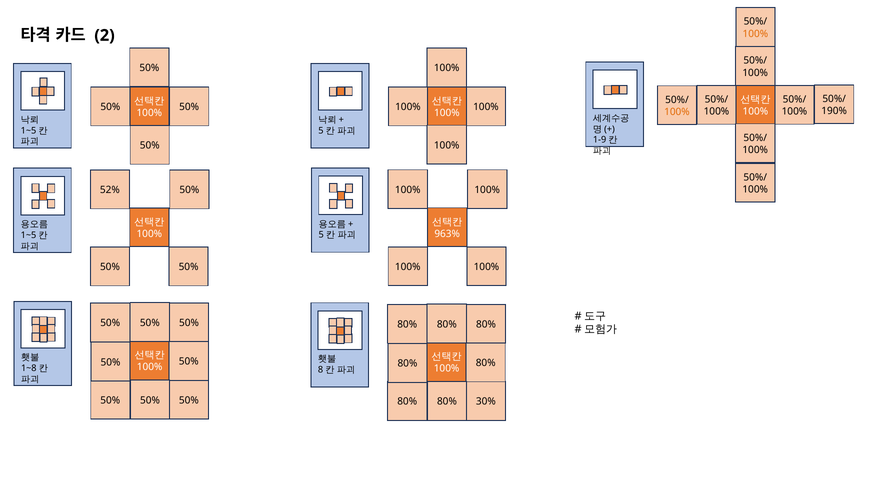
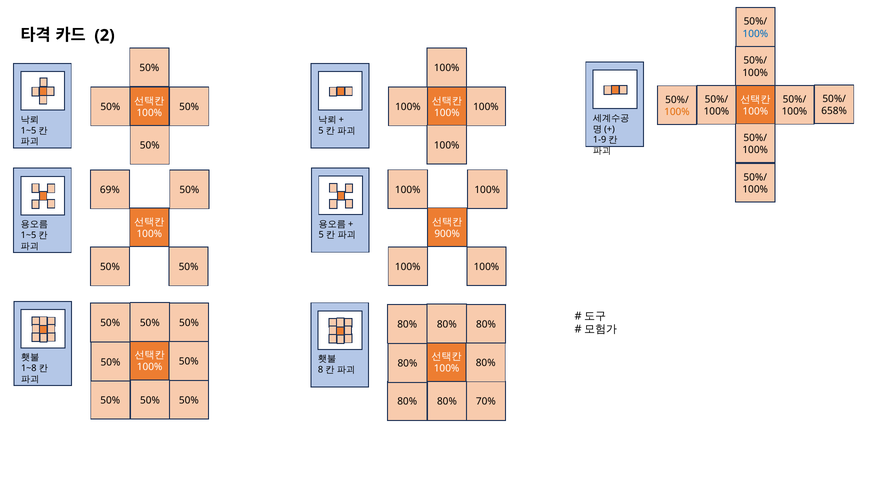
100% colour: orange -> blue (755, 34)
190%: 190% -> 658% (834, 111)
52%: 52% -> 69% (110, 190)
963%: 963% -> 900% (447, 234)
30%: 30% -> 70% (486, 401)
